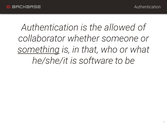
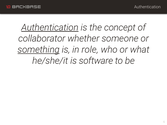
Authentication underline: none -> present (50, 28)
allowed: allowed -> concept (120, 28)
that: that -> role (90, 50)
